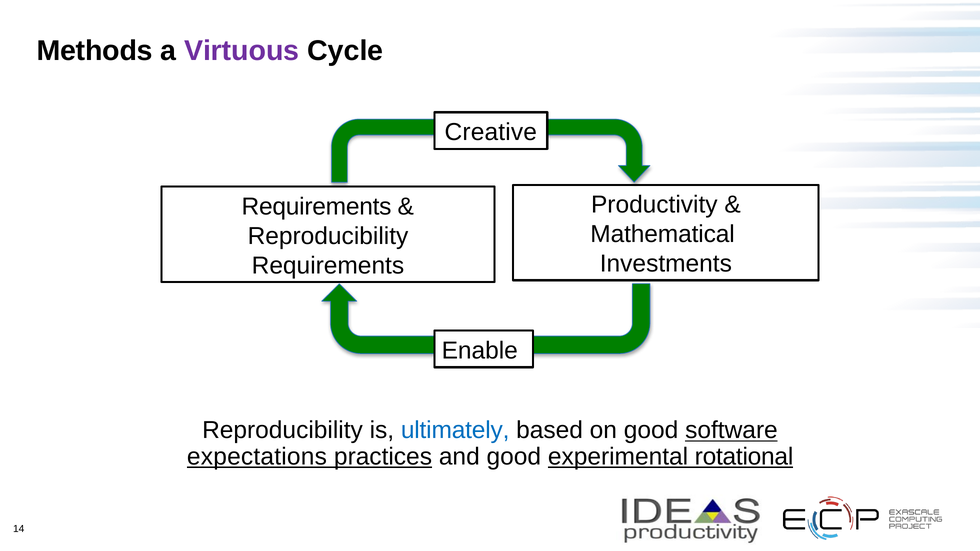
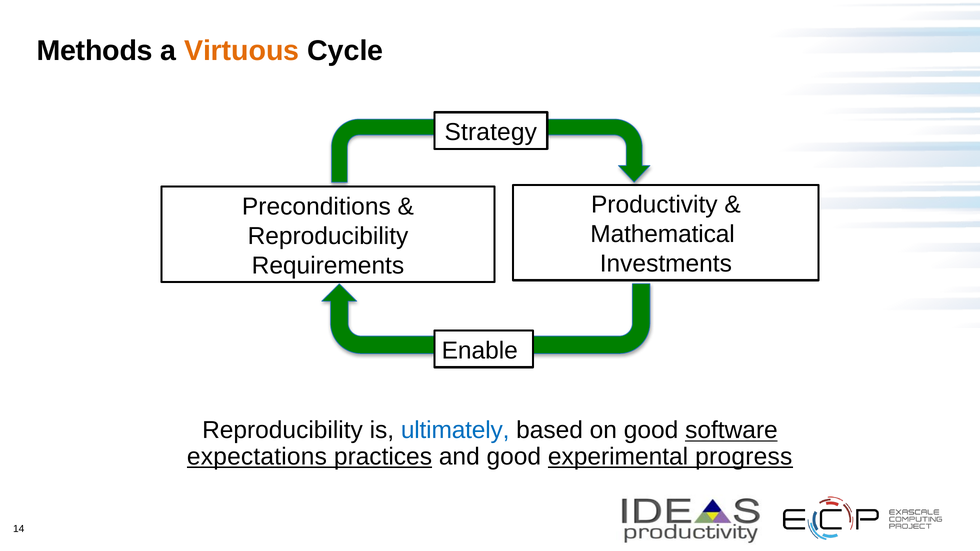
Virtuous colour: purple -> orange (242, 51)
Creative: Creative -> Strategy (491, 132)
Requirements: Requirements -> Preconditions (316, 207)
rotational: rotational -> progress (744, 457)
